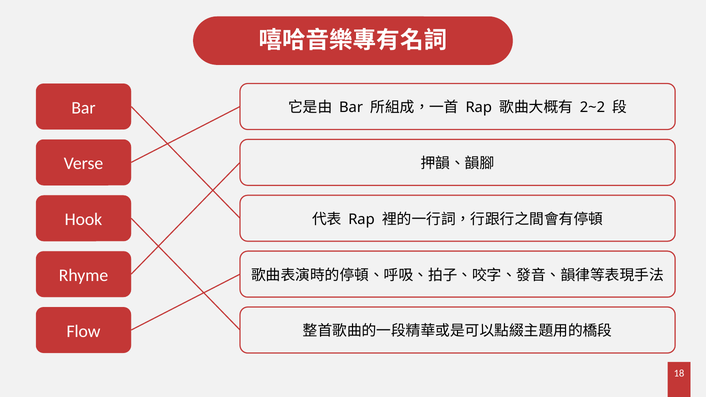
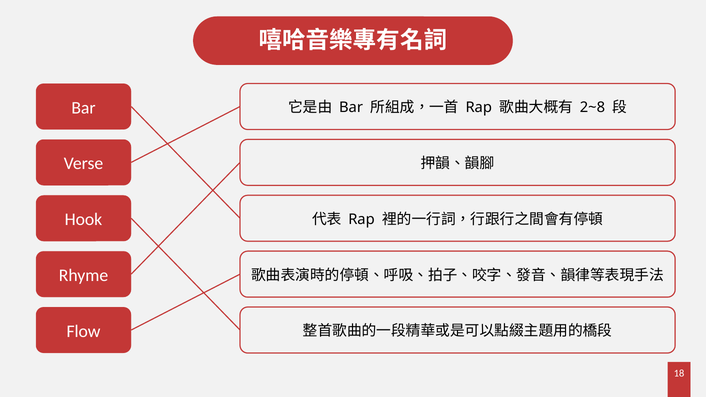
2~2: 2~2 -> 2~8 (592, 108)
